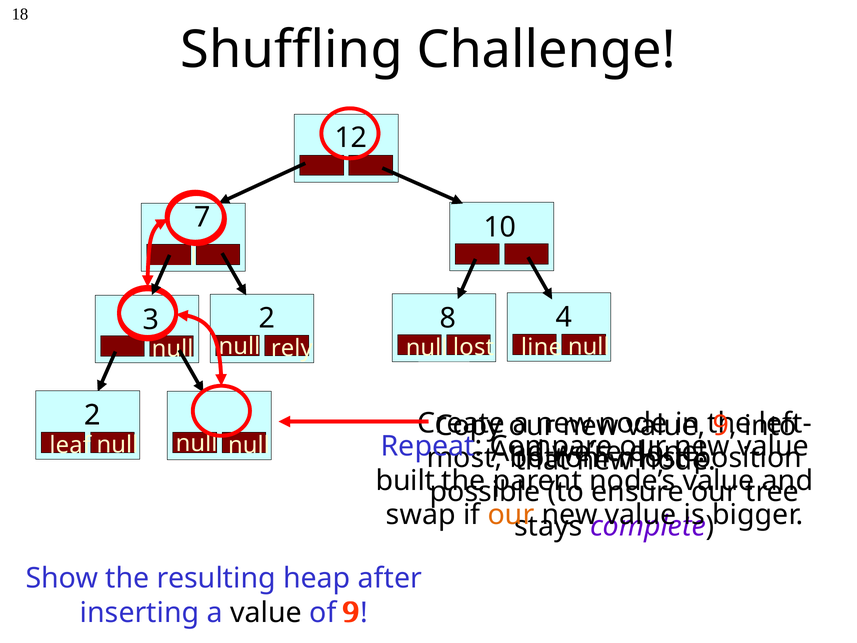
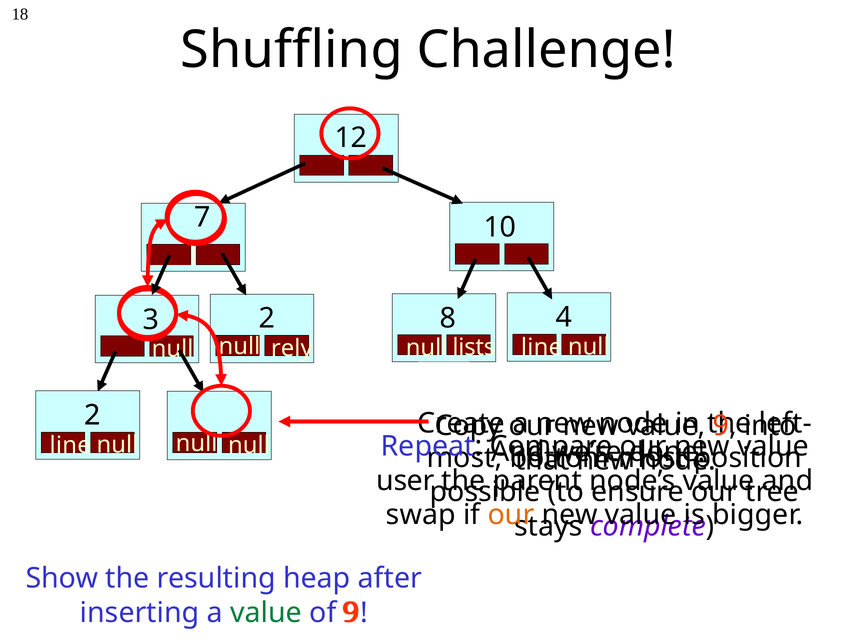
lost: lost -> lists (474, 347)
leaf: leaf -> line (70, 445)
built: built -> user (405, 480)
value colour: black -> green (266, 612)
